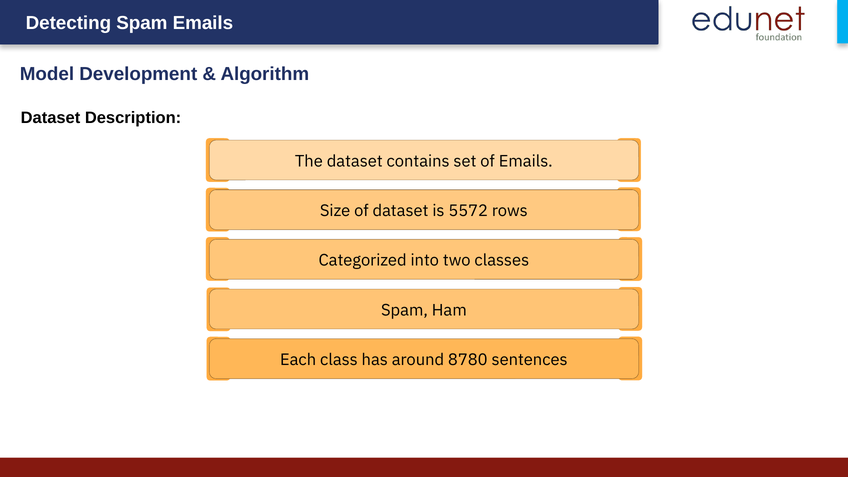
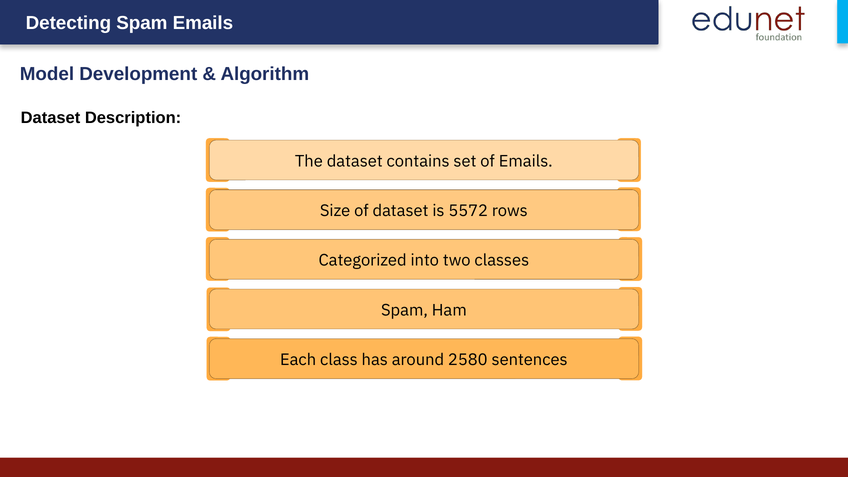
8780: 8780 -> 2580 (468, 360)
